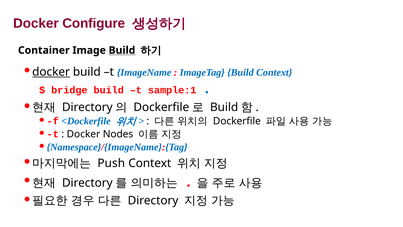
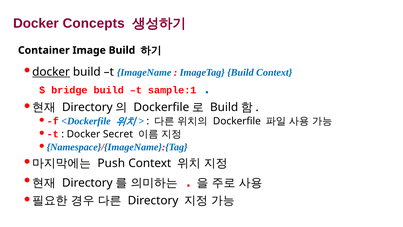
Configure: Configure -> Concepts (94, 23)
Build underline: present -> none (122, 50)
Nodes: Nodes -> Secret (118, 134)
